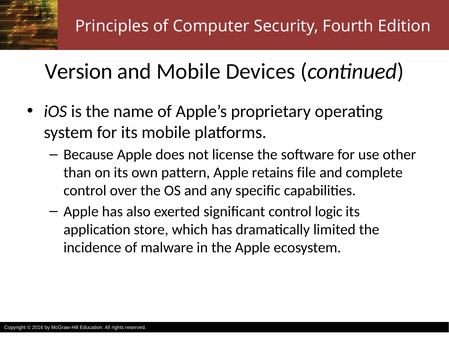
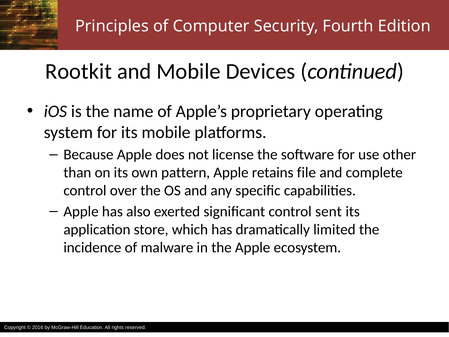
Version: Version -> Rootkit (78, 72)
logic: logic -> sent (328, 211)
